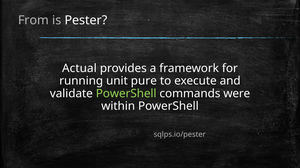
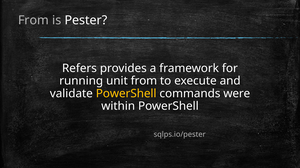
Actual: Actual -> Refers (79, 69)
unit pure: pure -> from (144, 81)
PowerShell colour: light green -> yellow (126, 94)
